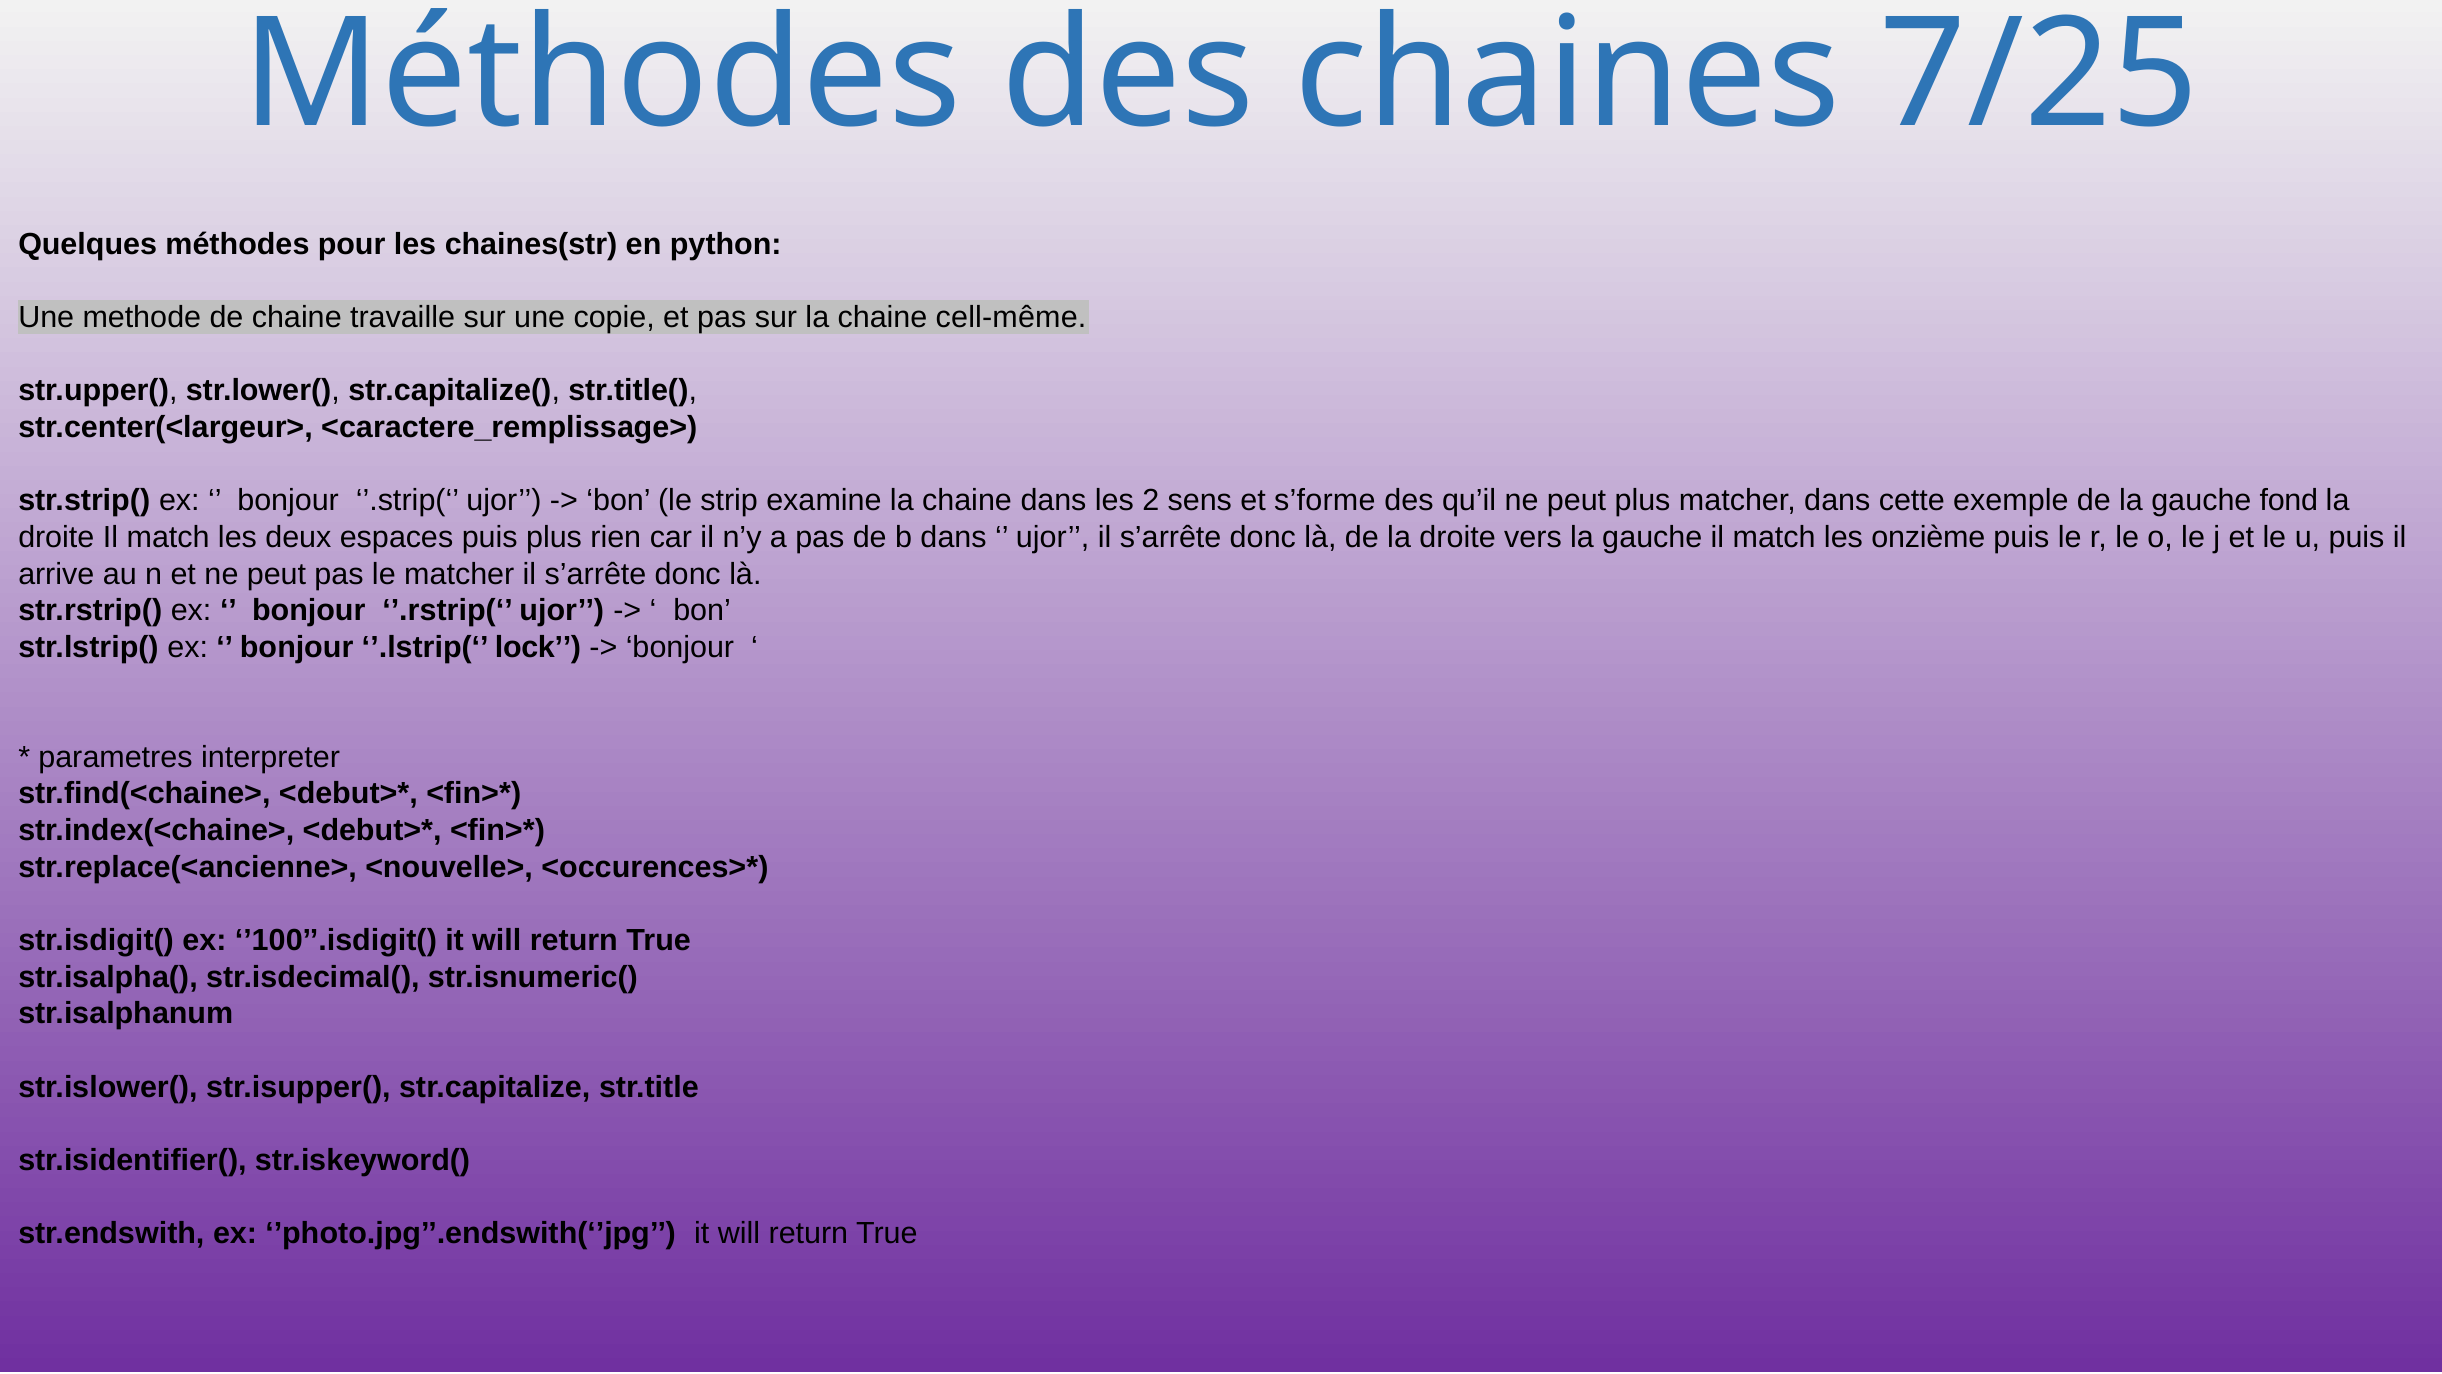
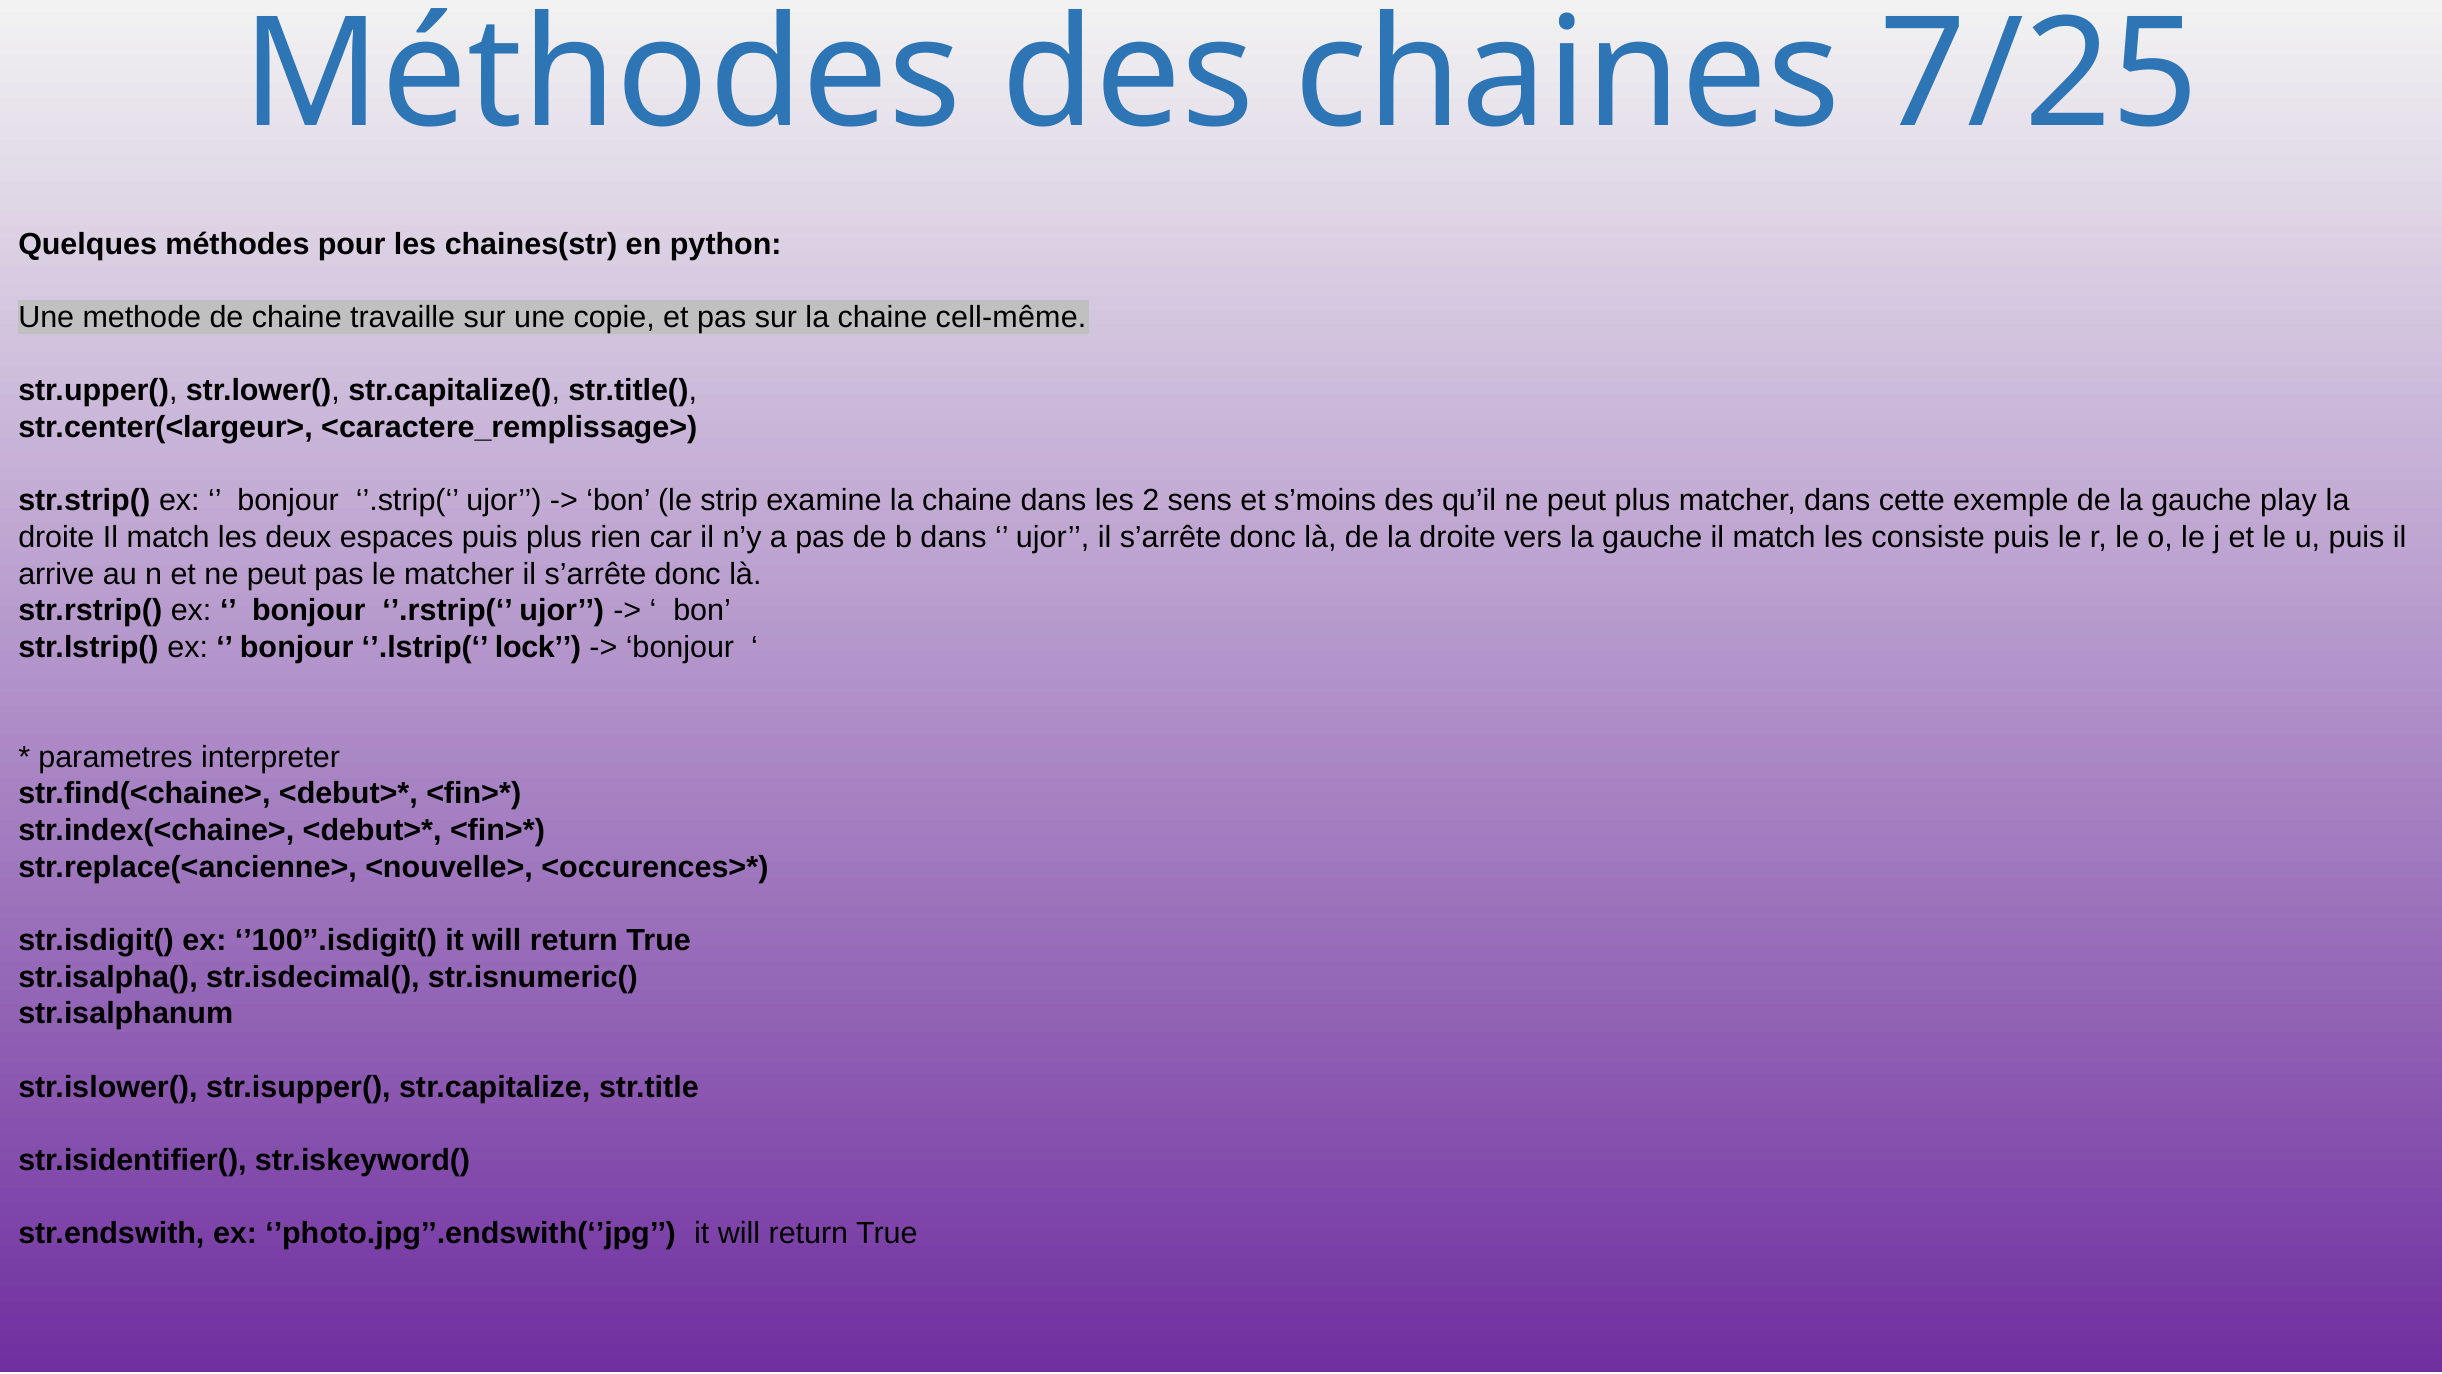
s’forme: s’forme -> s’moins (1325, 501)
fond: fond -> play (2289, 501)
onzième: onzième -> consiste (1928, 537)
